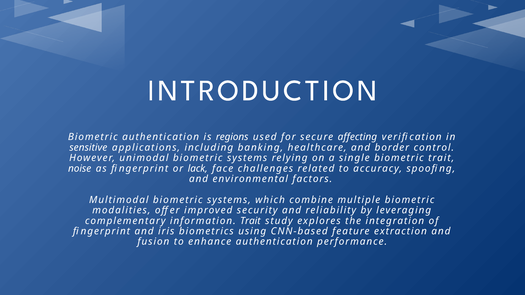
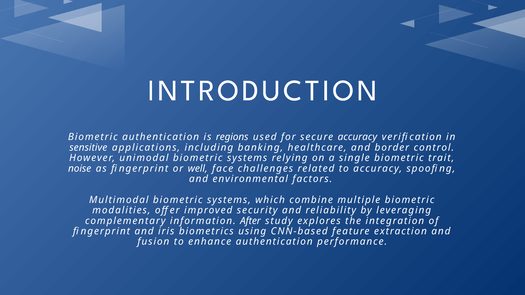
secure affecting: affecting -> accuracy (357, 137)
lack: lack -> well (198, 169)
information Trait: Trait -> After (250, 221)
